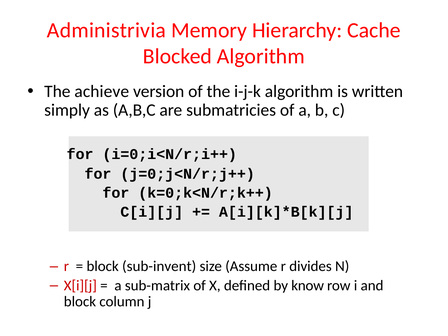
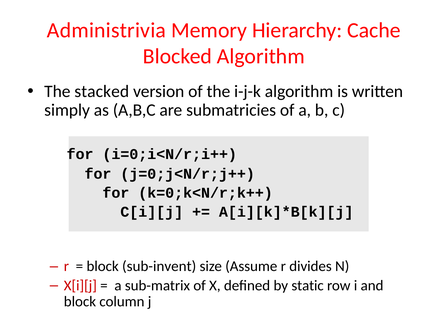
achieve: achieve -> stacked (102, 91)
know: know -> static (308, 285)
